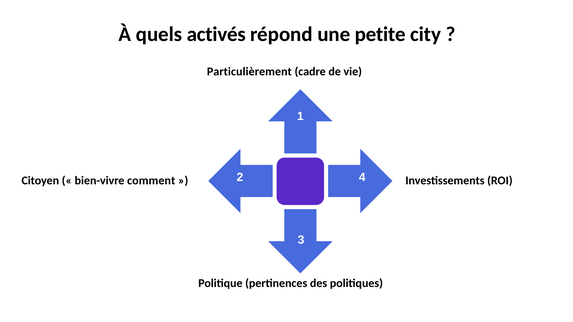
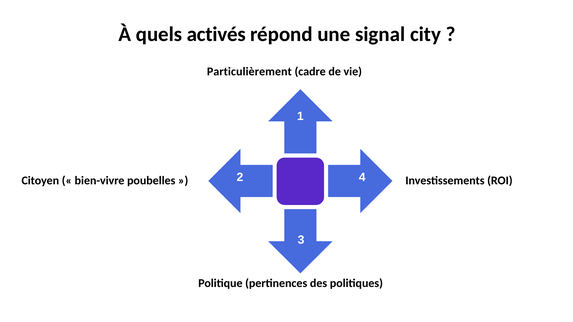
petite: petite -> signal (380, 34)
comment: comment -> poubelles (151, 181)
